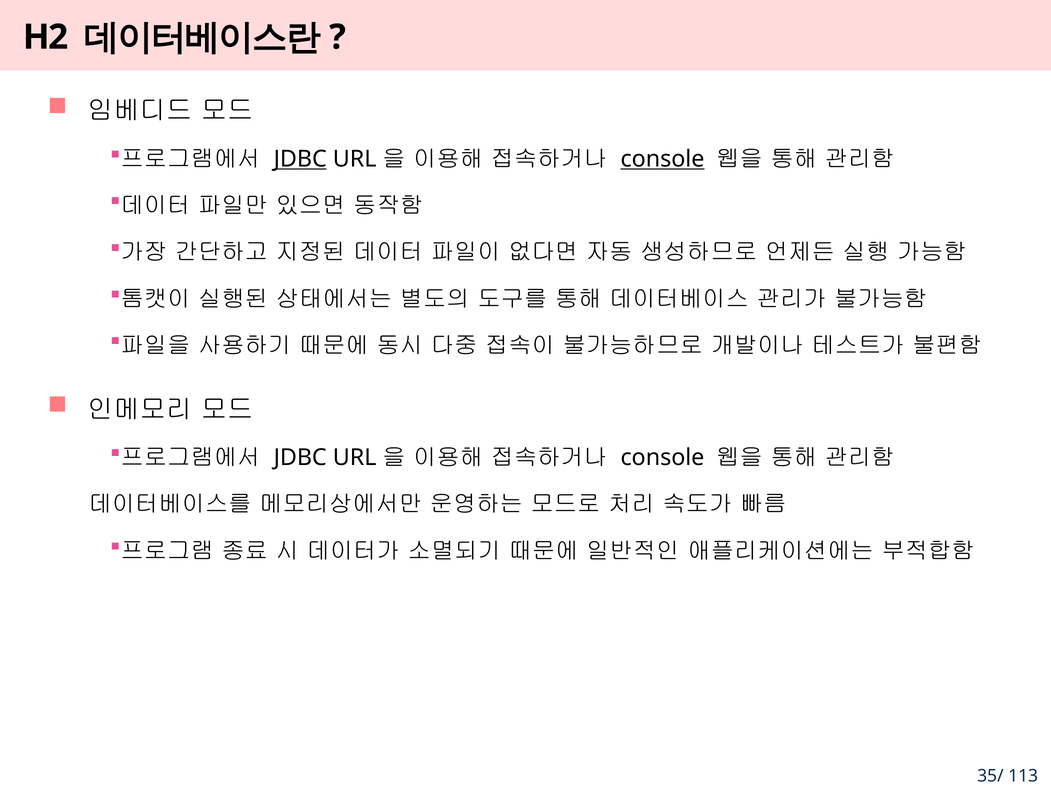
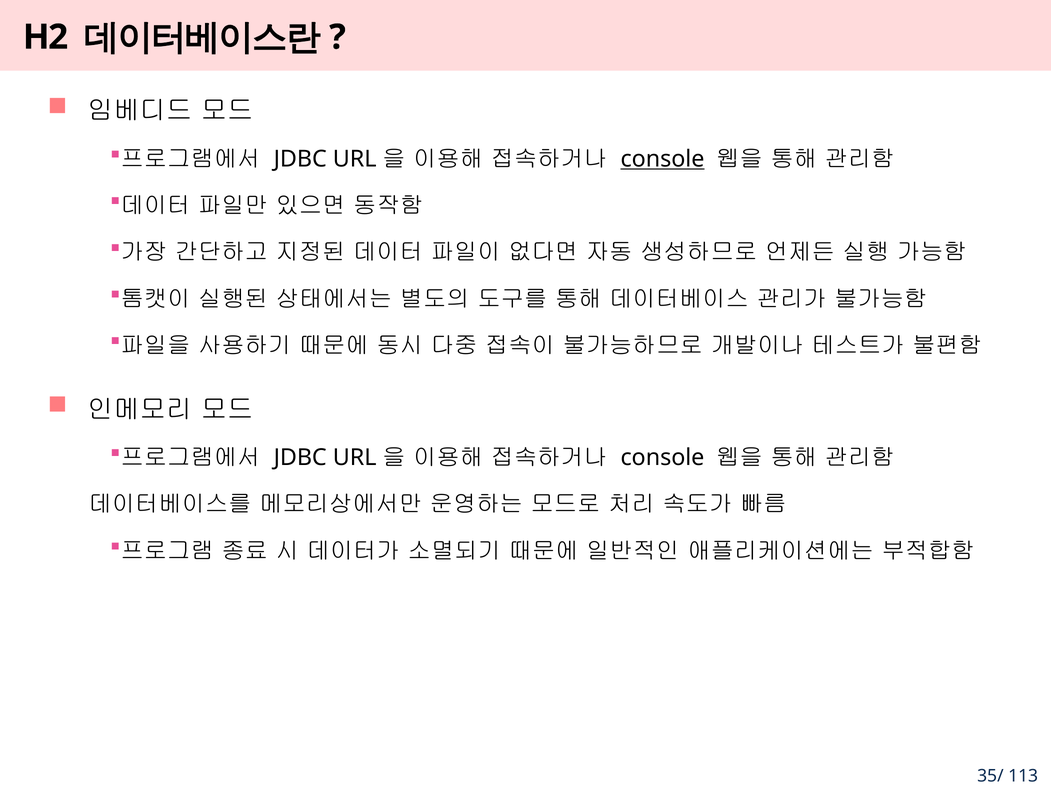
JDBC underline: present -> none (300, 159)
